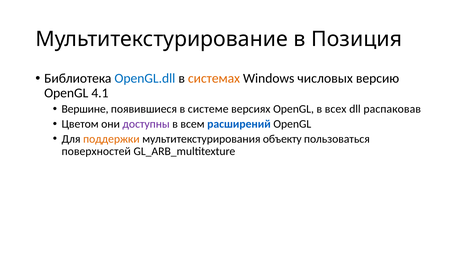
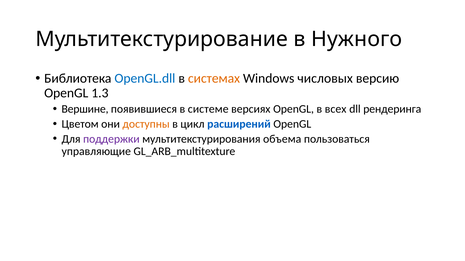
Позиция: Позиция -> Нужного (357, 39)
4.1: 4.1 -> 1.3 (100, 93)
распаковав: распаковав -> рендеринга (392, 109)
доступны colour: purple -> orange (146, 124)
всем: всем -> цикл (192, 124)
поддержки colour: orange -> purple (111, 139)
объекту: объекту -> объема (282, 139)
поверхностей: поверхностей -> управляющие (96, 152)
